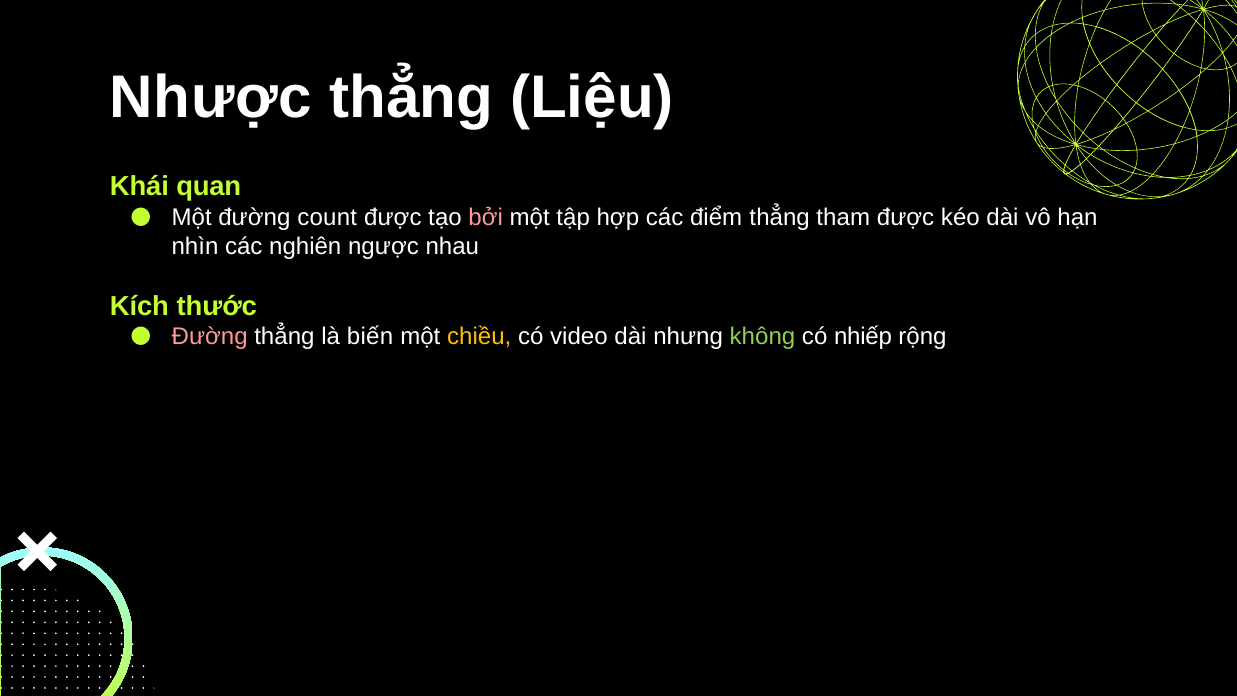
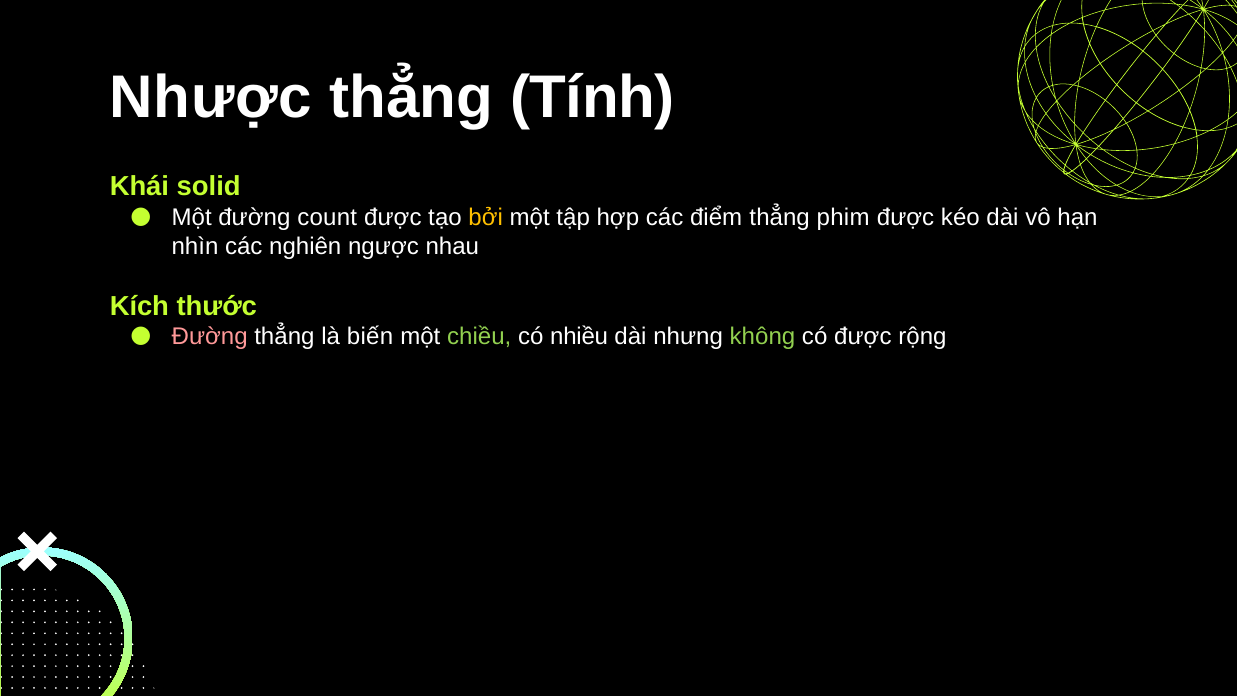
Liệu: Liệu -> Tính (592, 98)
quan: quan -> solid (209, 187)
bởi colour: pink -> yellow (486, 217)
tham: tham -> phim (843, 217)
chiều colour: yellow -> light green (479, 337)
video: video -> nhiều (579, 337)
có nhiếp: nhiếp -> được (863, 337)
